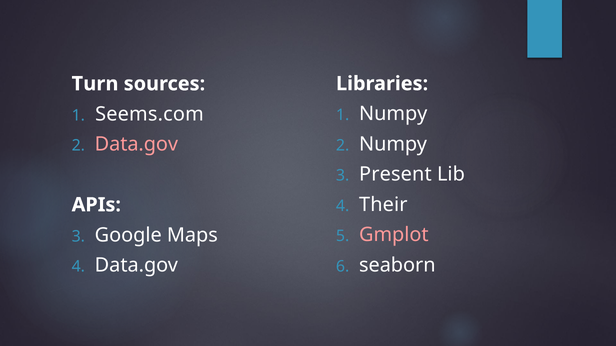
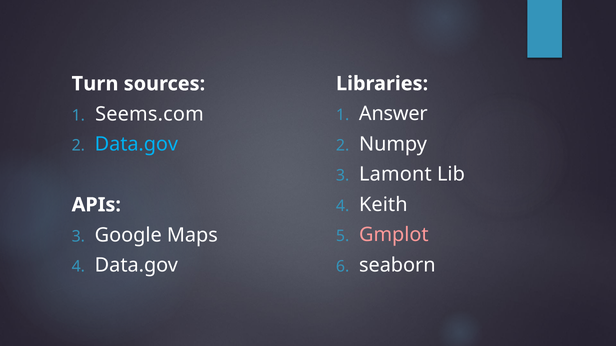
Numpy: Numpy -> Answer (393, 114)
Data.gov colour: pink -> light blue (136, 144)
Present: Present -> Lamont (395, 175)
Their: Their -> Keith (383, 205)
